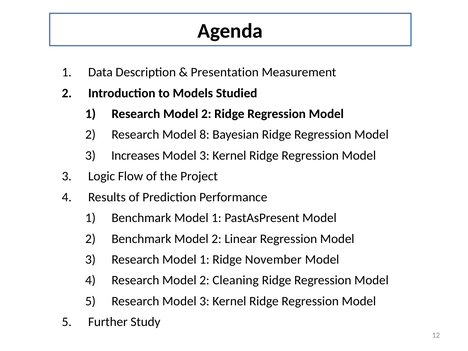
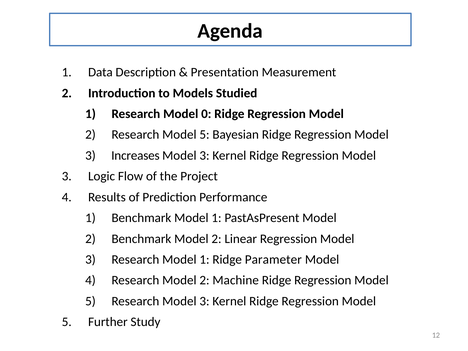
1 Research Model 2: 2 -> 0 (206, 114)
Research Model 8: 8 -> 5 (204, 135)
November: November -> Parameter (273, 260)
Cleaning: Cleaning -> Machine (236, 280)
